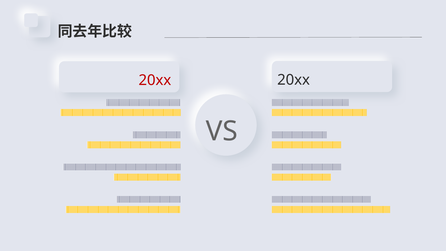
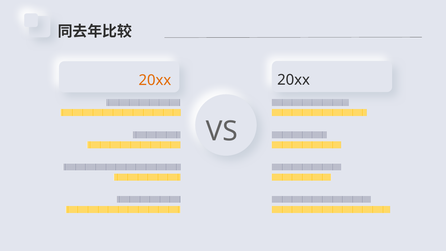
20xx colour: red -> orange (155, 80)
